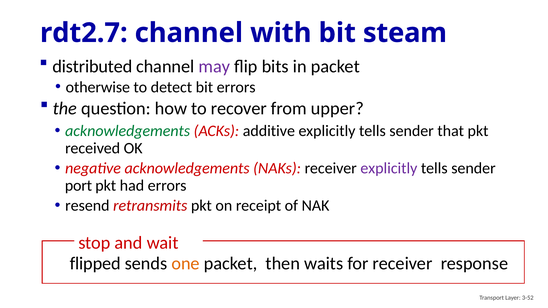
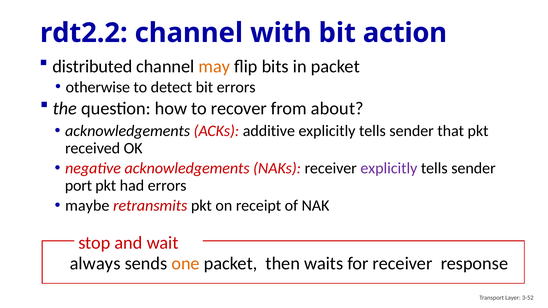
rdt2.7: rdt2.7 -> rdt2.2 (84, 33)
steam: steam -> action (405, 33)
may colour: purple -> orange (214, 66)
upper: upper -> about (337, 109)
acknowledgements colour: green -> black (128, 131)
resend: resend -> maybe (87, 206)
flipped: flipped -> always (95, 264)
